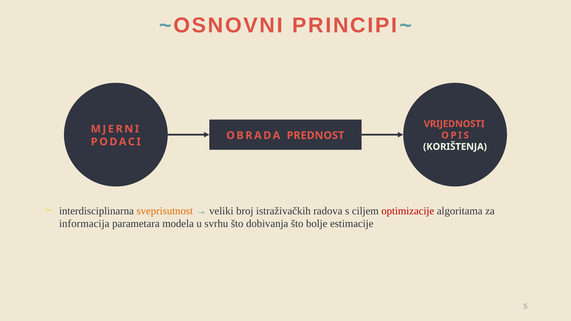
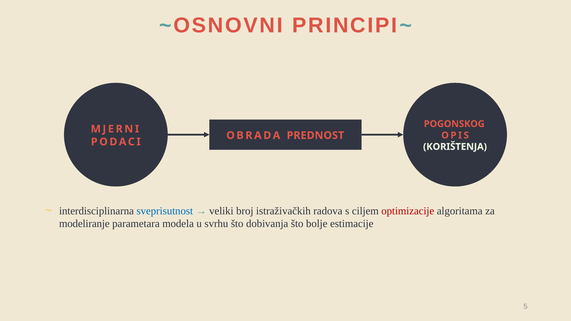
VRIJEDNOSTI: VRIJEDNOSTI -> POGONSKOG (454, 124)
sveprisutnost colour: orange -> blue (165, 211)
informacija: informacija -> modeliranje (84, 224)
